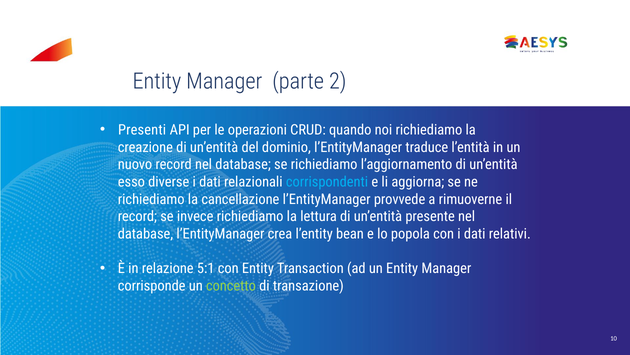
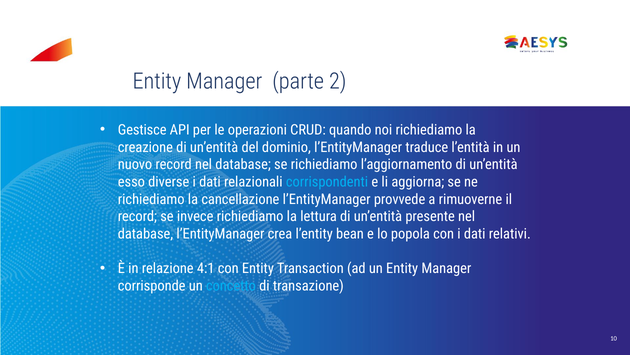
Presenti: Presenti -> Gestisce (142, 130)
5:1: 5:1 -> 4:1 (206, 268)
concetto colour: light green -> light blue (231, 286)
